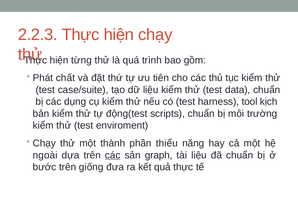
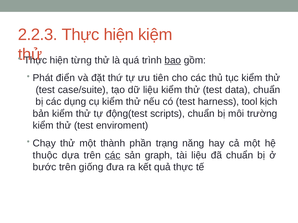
hiện chạy: chạy -> kiệm (155, 35)
bao underline: none -> present (173, 60)
chất: chất -> điển (65, 78)
thiểu: thiểu -> trạng (167, 144)
ngoài: ngoài -> thuộc (45, 155)
